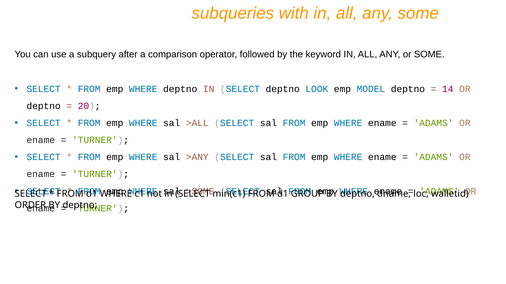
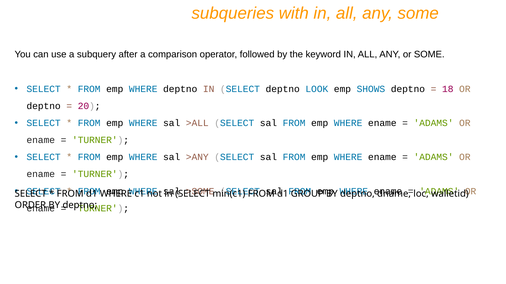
MODEL: MODEL -> SHOWS (371, 89)
14: 14 -> 18 (448, 89)
